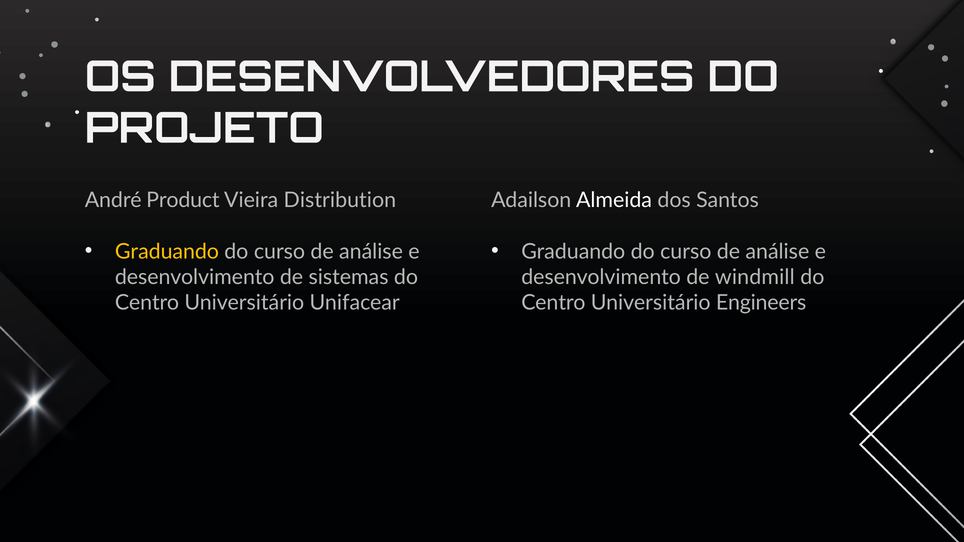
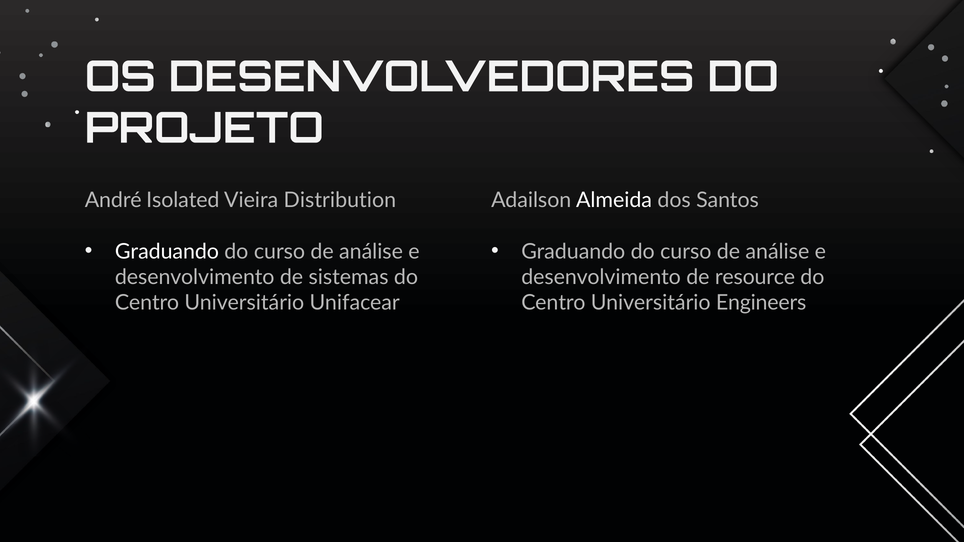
Product: Product -> Isolated (183, 200)
Graduando colour: yellow -> white (167, 252)
windmill: windmill -> resource (755, 277)
